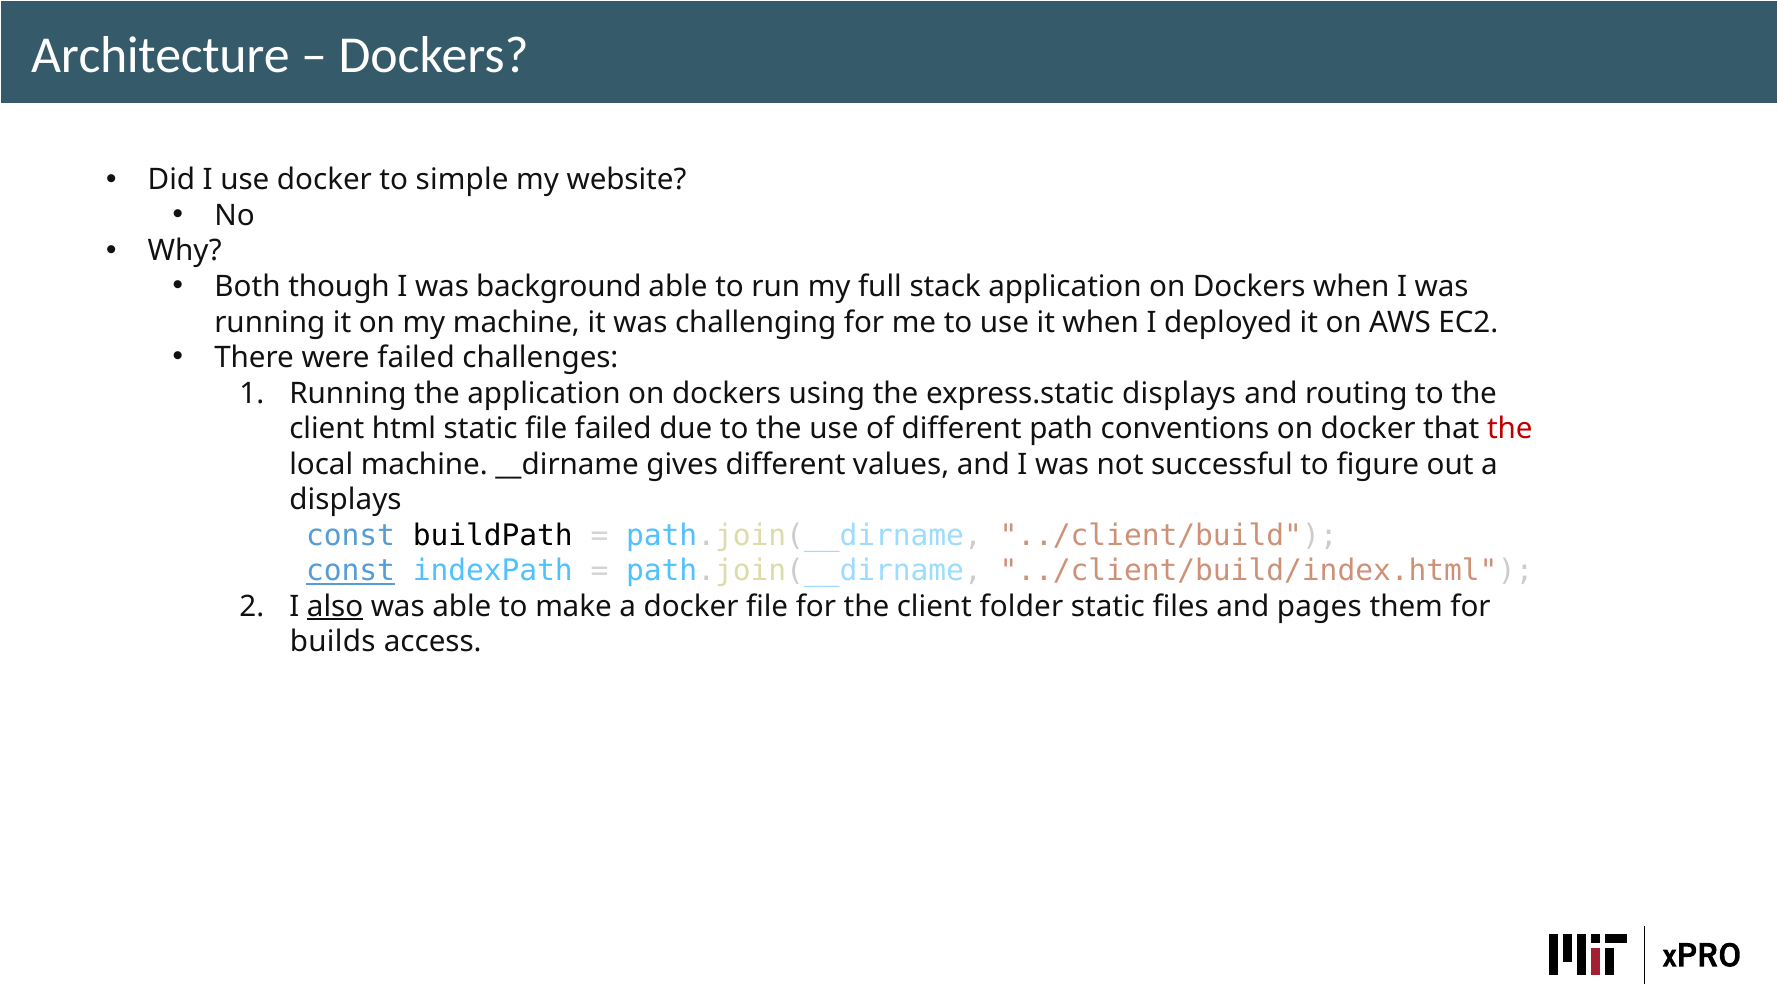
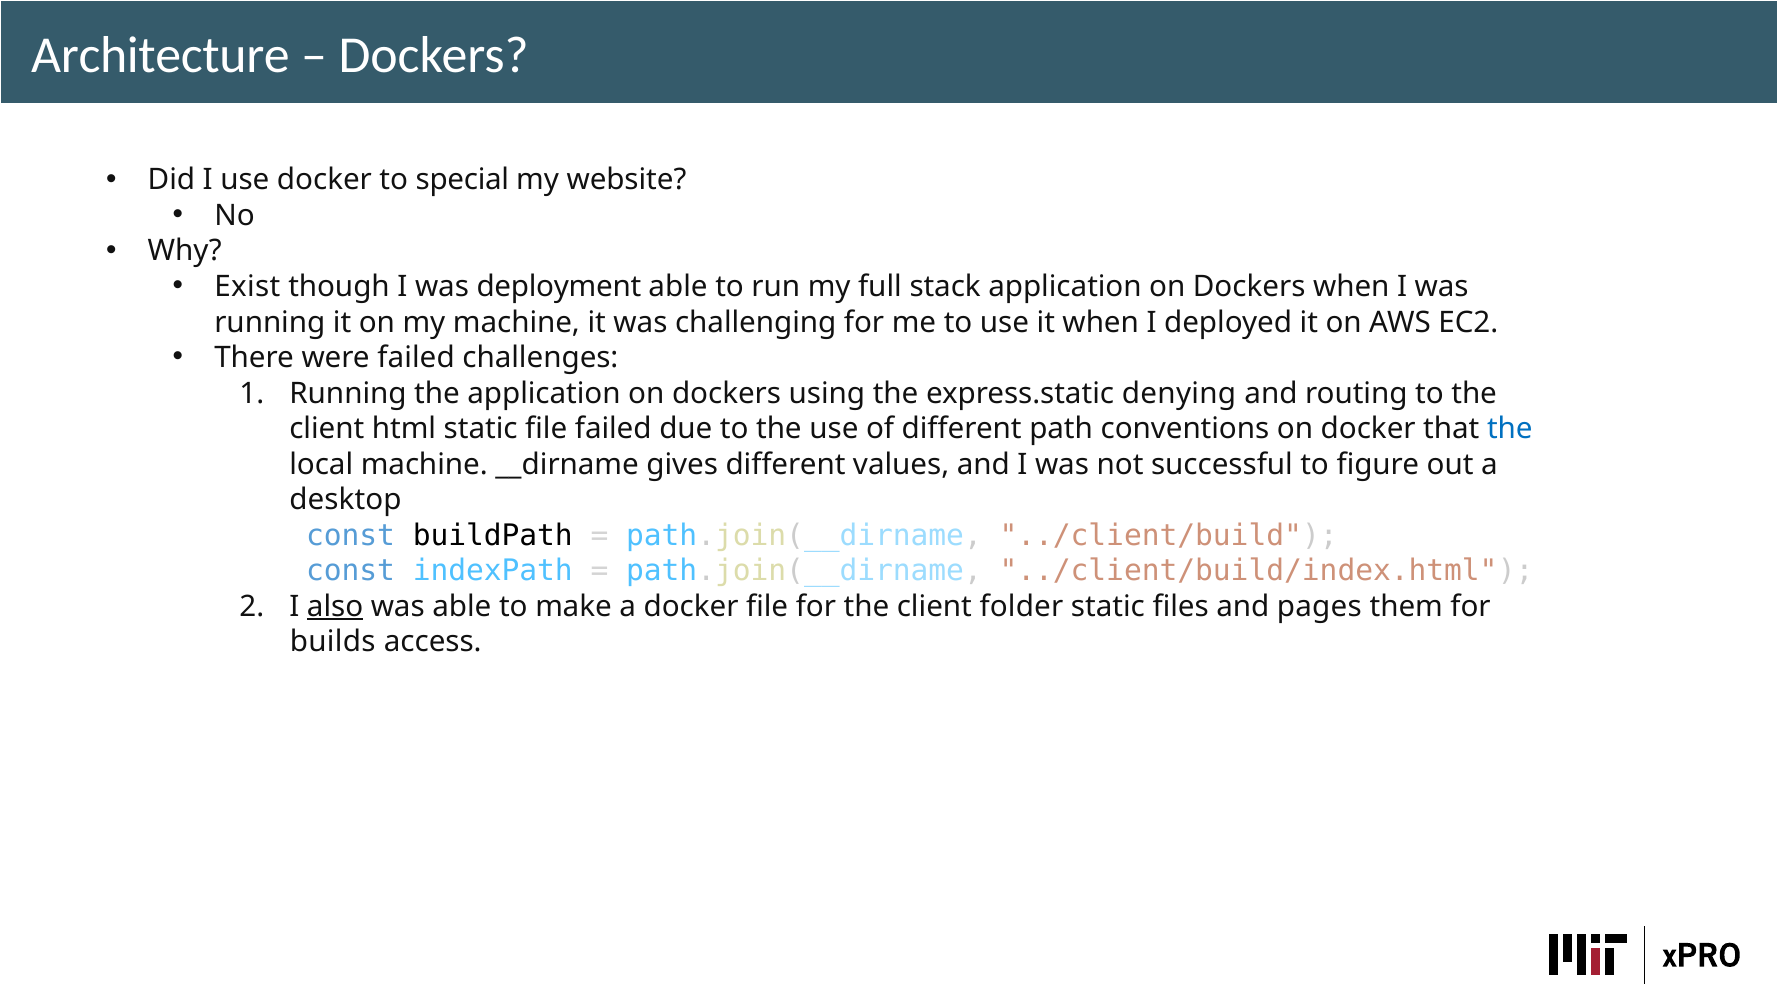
simple: simple -> special (462, 180)
Both: Both -> Exist (247, 287)
background: background -> deployment (559, 287)
express.static displays: displays -> denying (1179, 393)
the colour: red -> blue (1510, 429)
displays: displays -> desktop (346, 500)
const underline: present -> none (351, 571)
